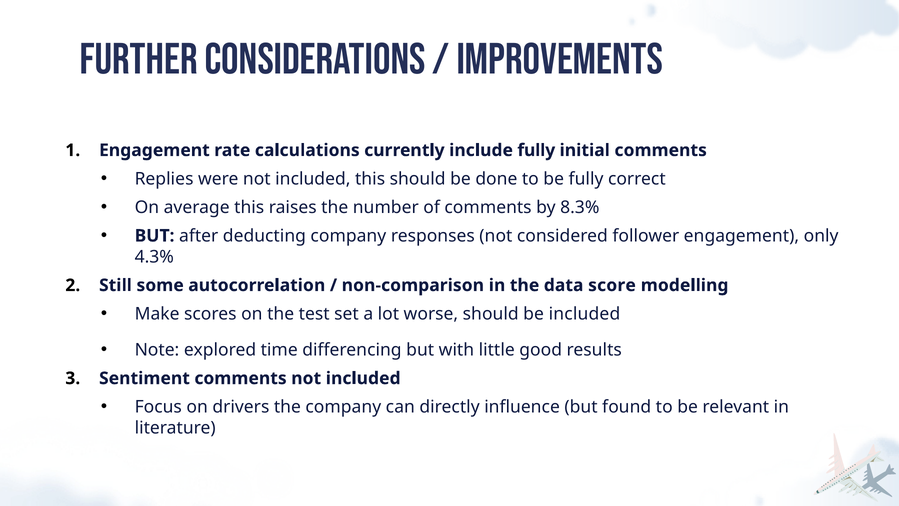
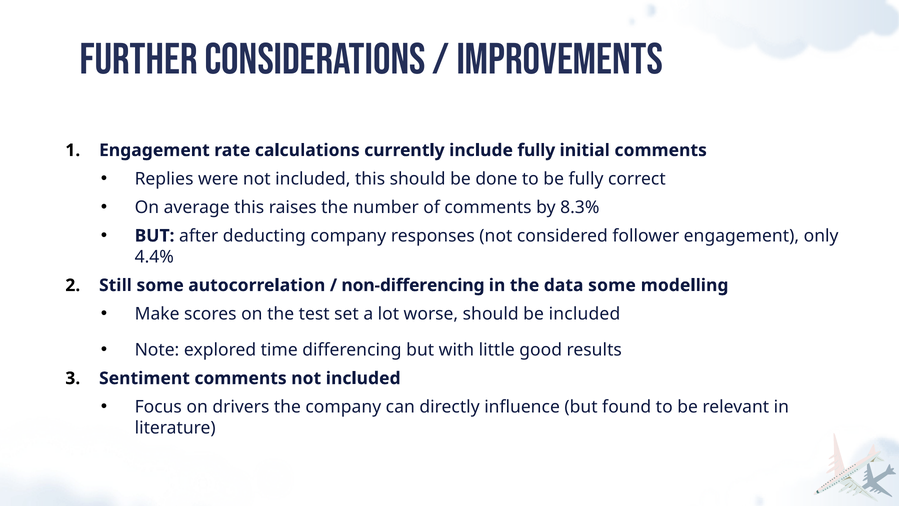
4.3%: 4.3% -> 4.4% (154, 257)
non-comparison: non-comparison -> non-differencing (413, 285)
data score: score -> some (612, 285)
